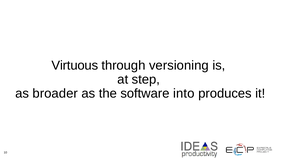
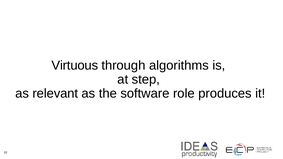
versioning: versioning -> algorithms (179, 66)
broader: broader -> relevant (55, 94)
into: into -> role (184, 94)
